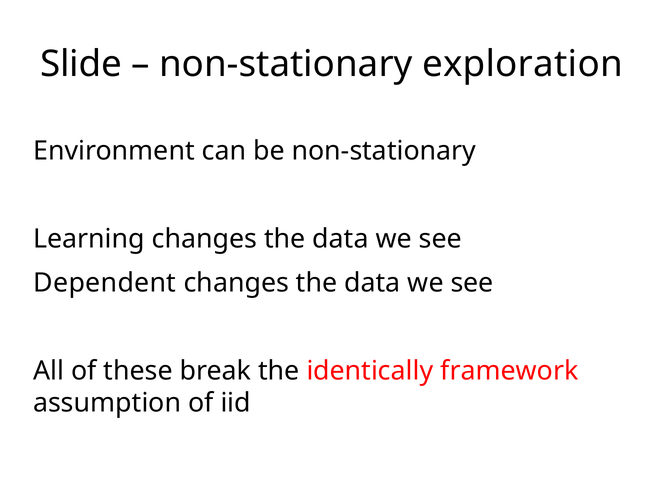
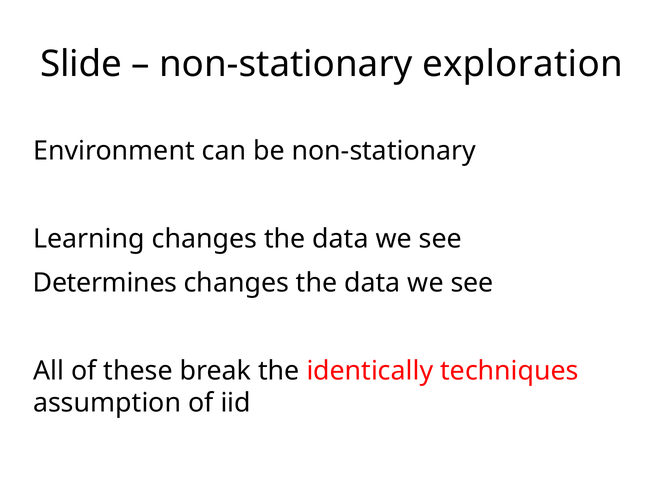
Dependent: Dependent -> Determines (105, 283)
framework: framework -> techniques (509, 371)
